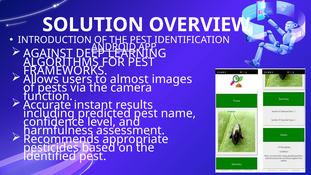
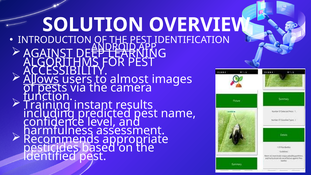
FRAMEWORKS: FRAMEWORKS -> ACCESSIBILITY (65, 71)
Allows underline: none -> present (41, 79)
Accurate: Accurate -> Training (47, 105)
